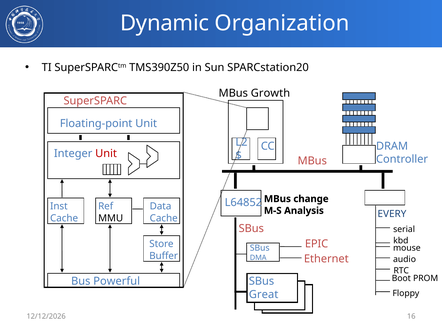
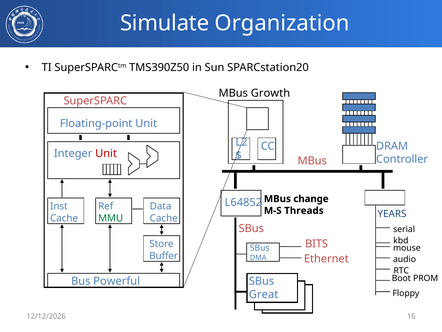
Dynamic: Dynamic -> Simulate (165, 23)
Analysis: Analysis -> Threads (304, 210)
EVERY: EVERY -> YEARS (392, 214)
MMU colour: black -> green (111, 218)
EPIC: EPIC -> BITS (317, 243)
